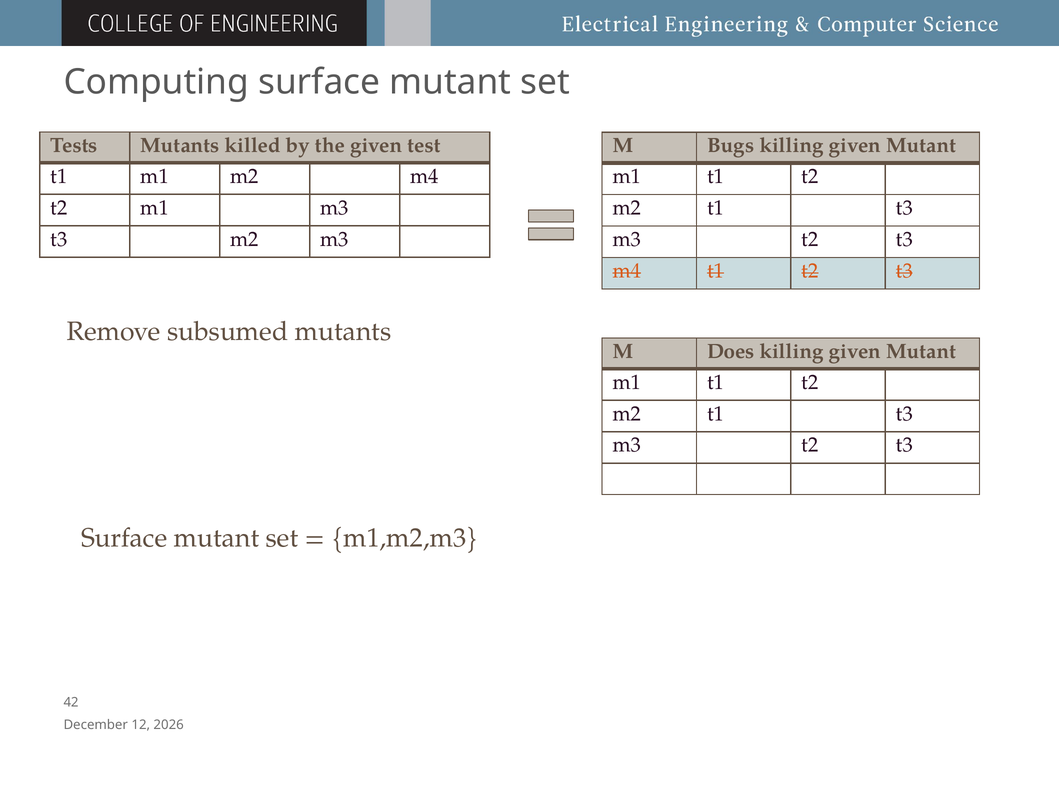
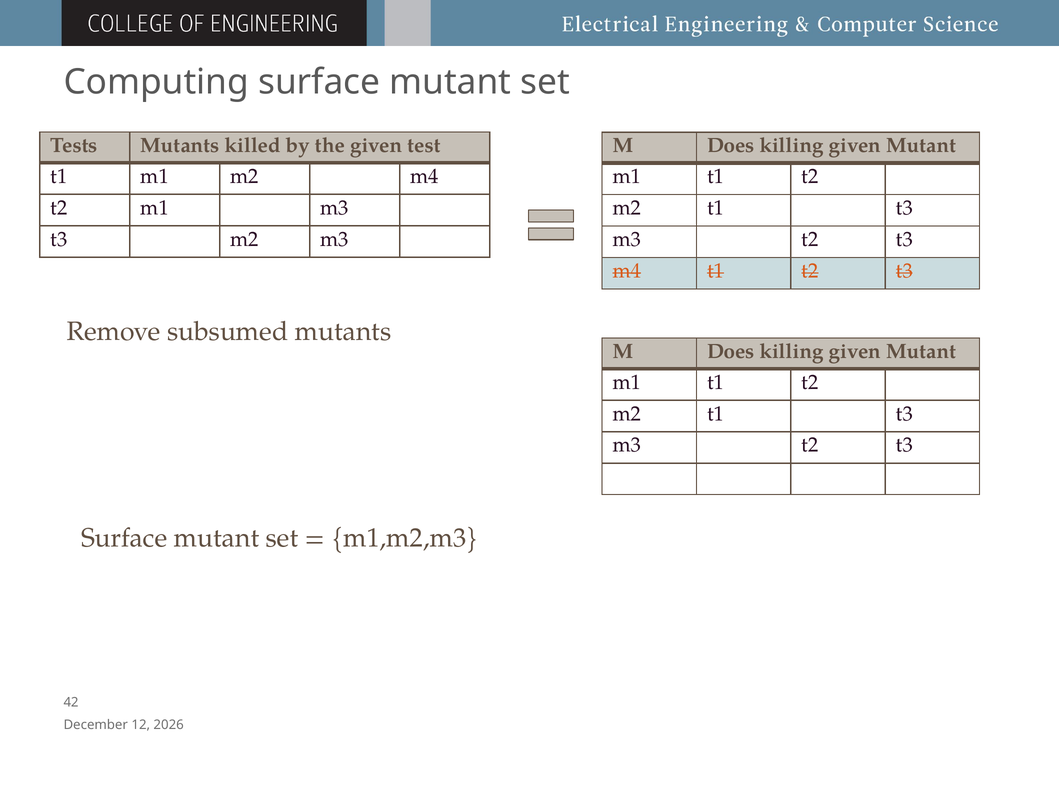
Bugs: Bugs -> Does (731, 146)
